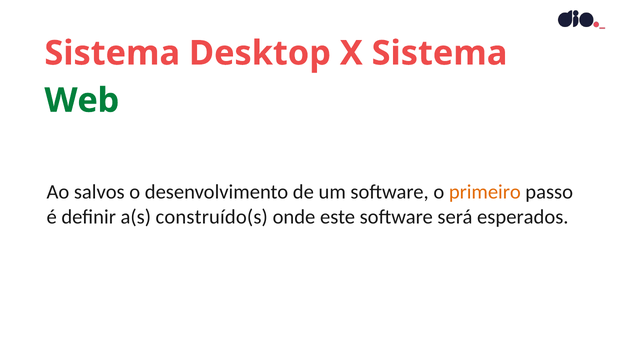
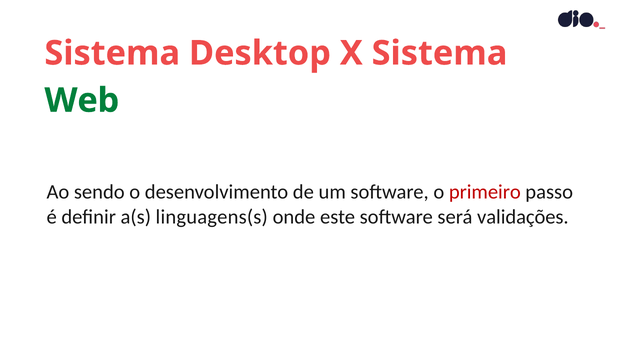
salvos: salvos -> sendo (99, 192)
primeiro colour: orange -> red (485, 192)
construído(s: construído(s -> linguagens(s (212, 217)
esperados: esperados -> validações (523, 217)
